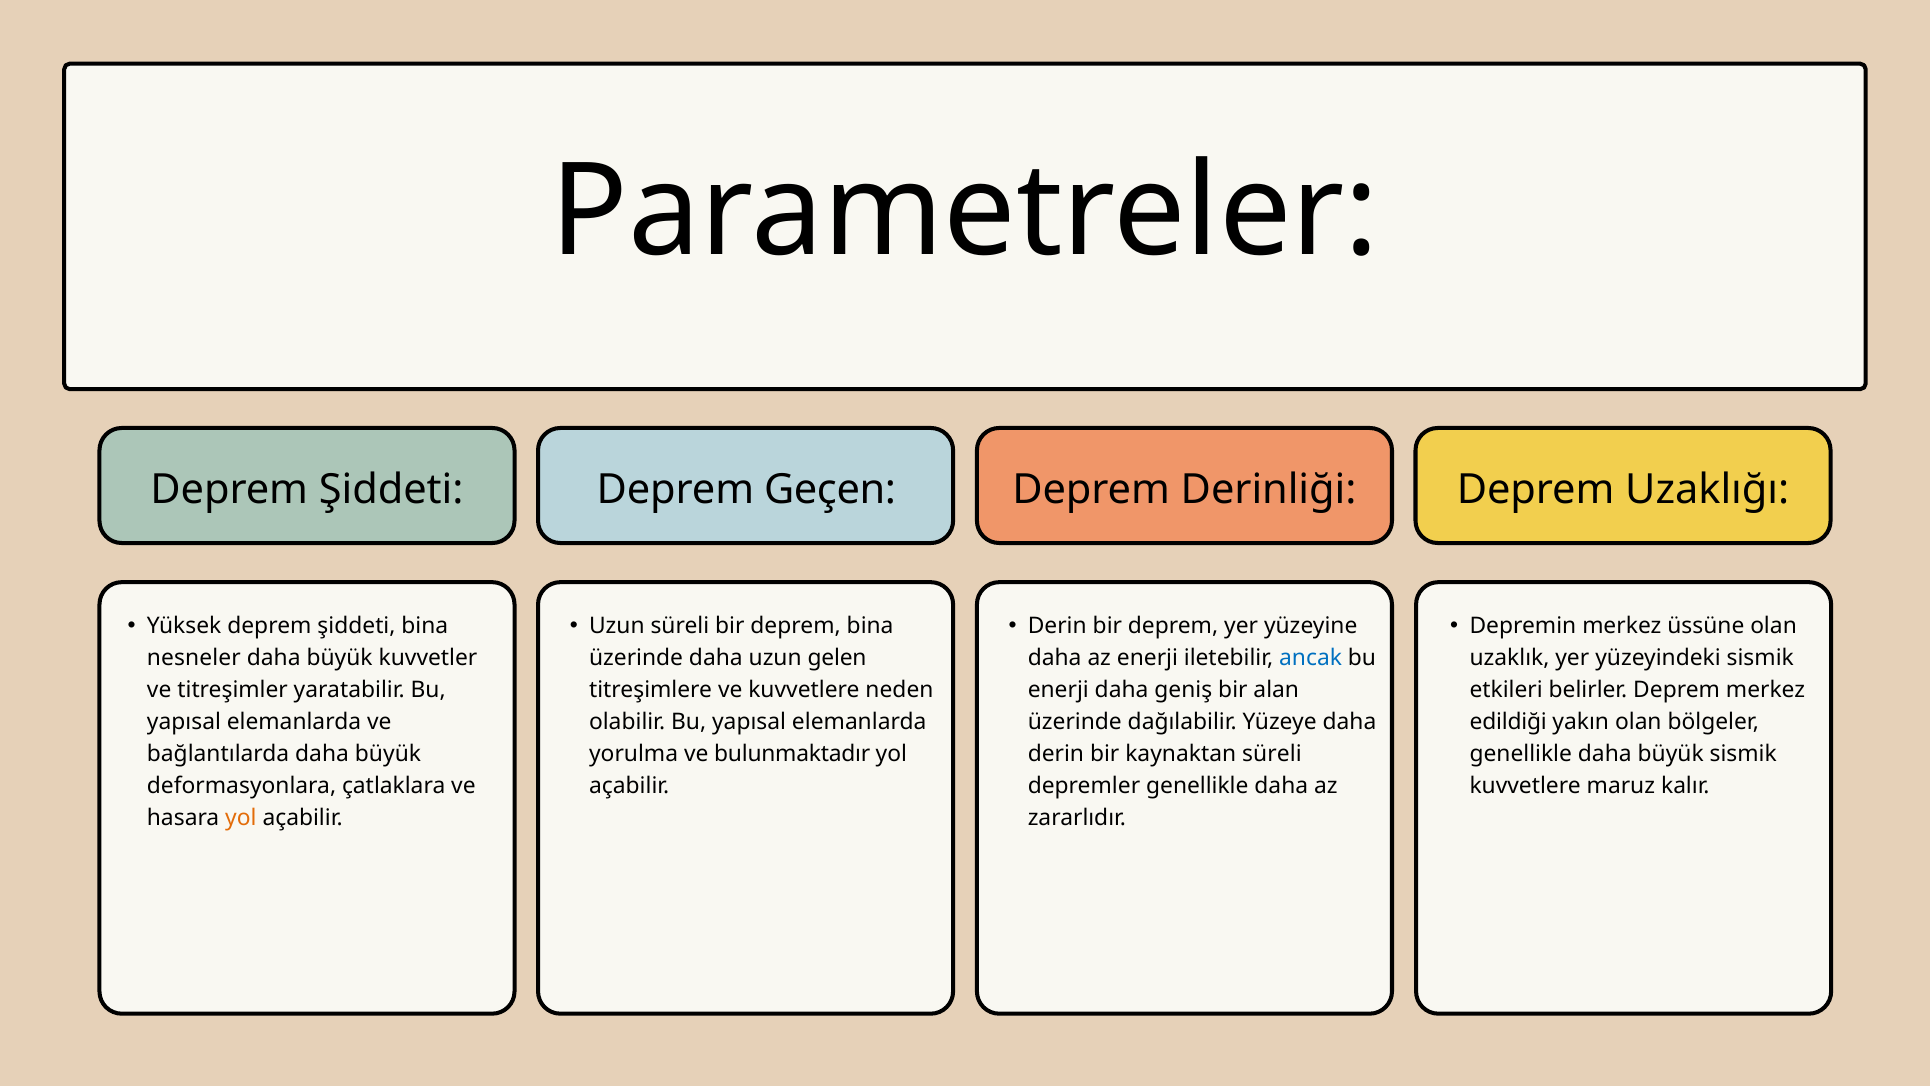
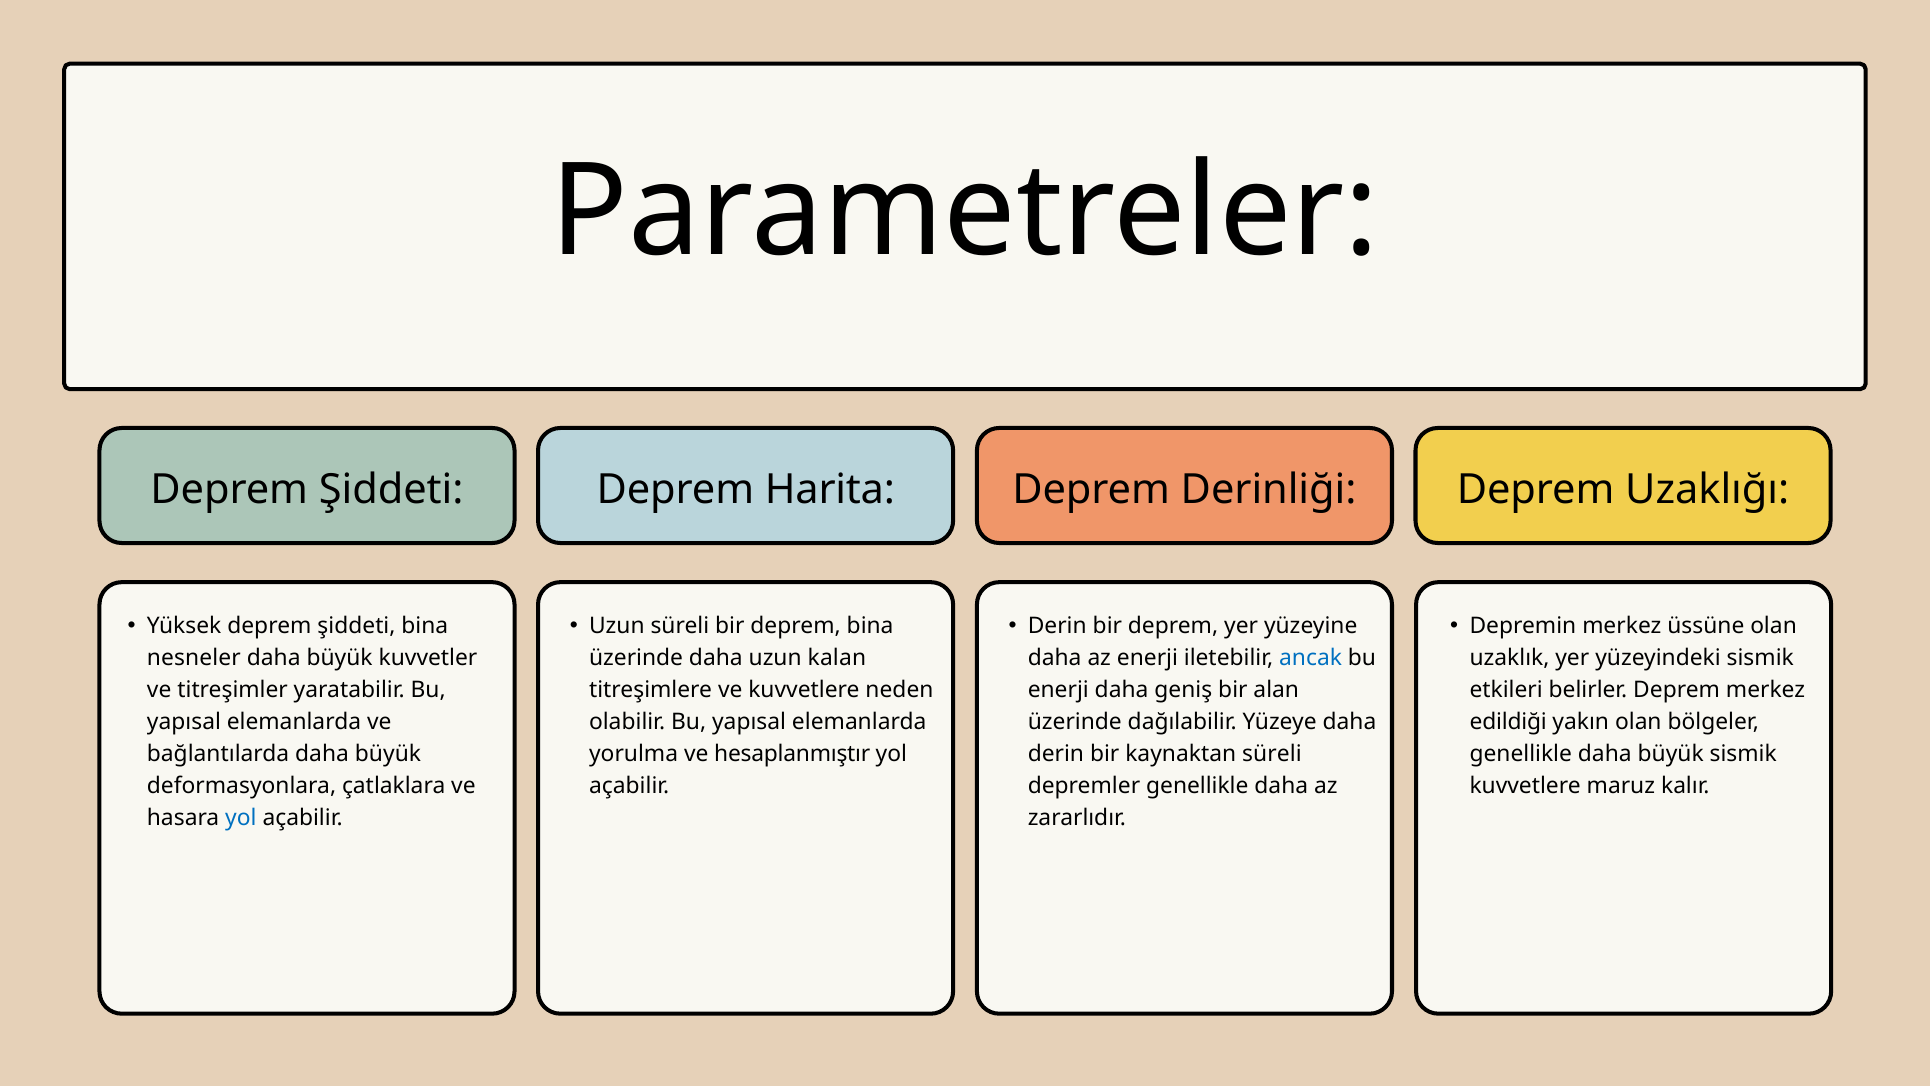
Geçen: Geçen -> Harita (830, 489)
gelen: gelen -> kalan (837, 658)
bulunmaktadır: bulunmaktadır -> hesaplanmıştır (792, 754)
yol colour: orange -> blue (241, 818)
